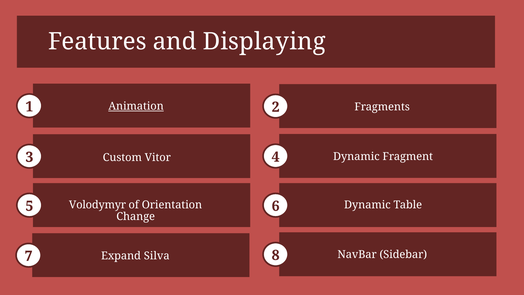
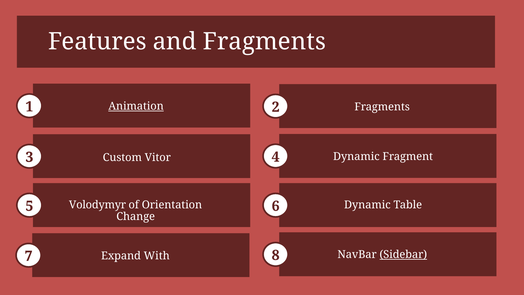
and Displaying: Displaying -> Fragments (264, 42)
Sidebar underline: none -> present (403, 254)
Silva: Silva -> With (157, 256)
